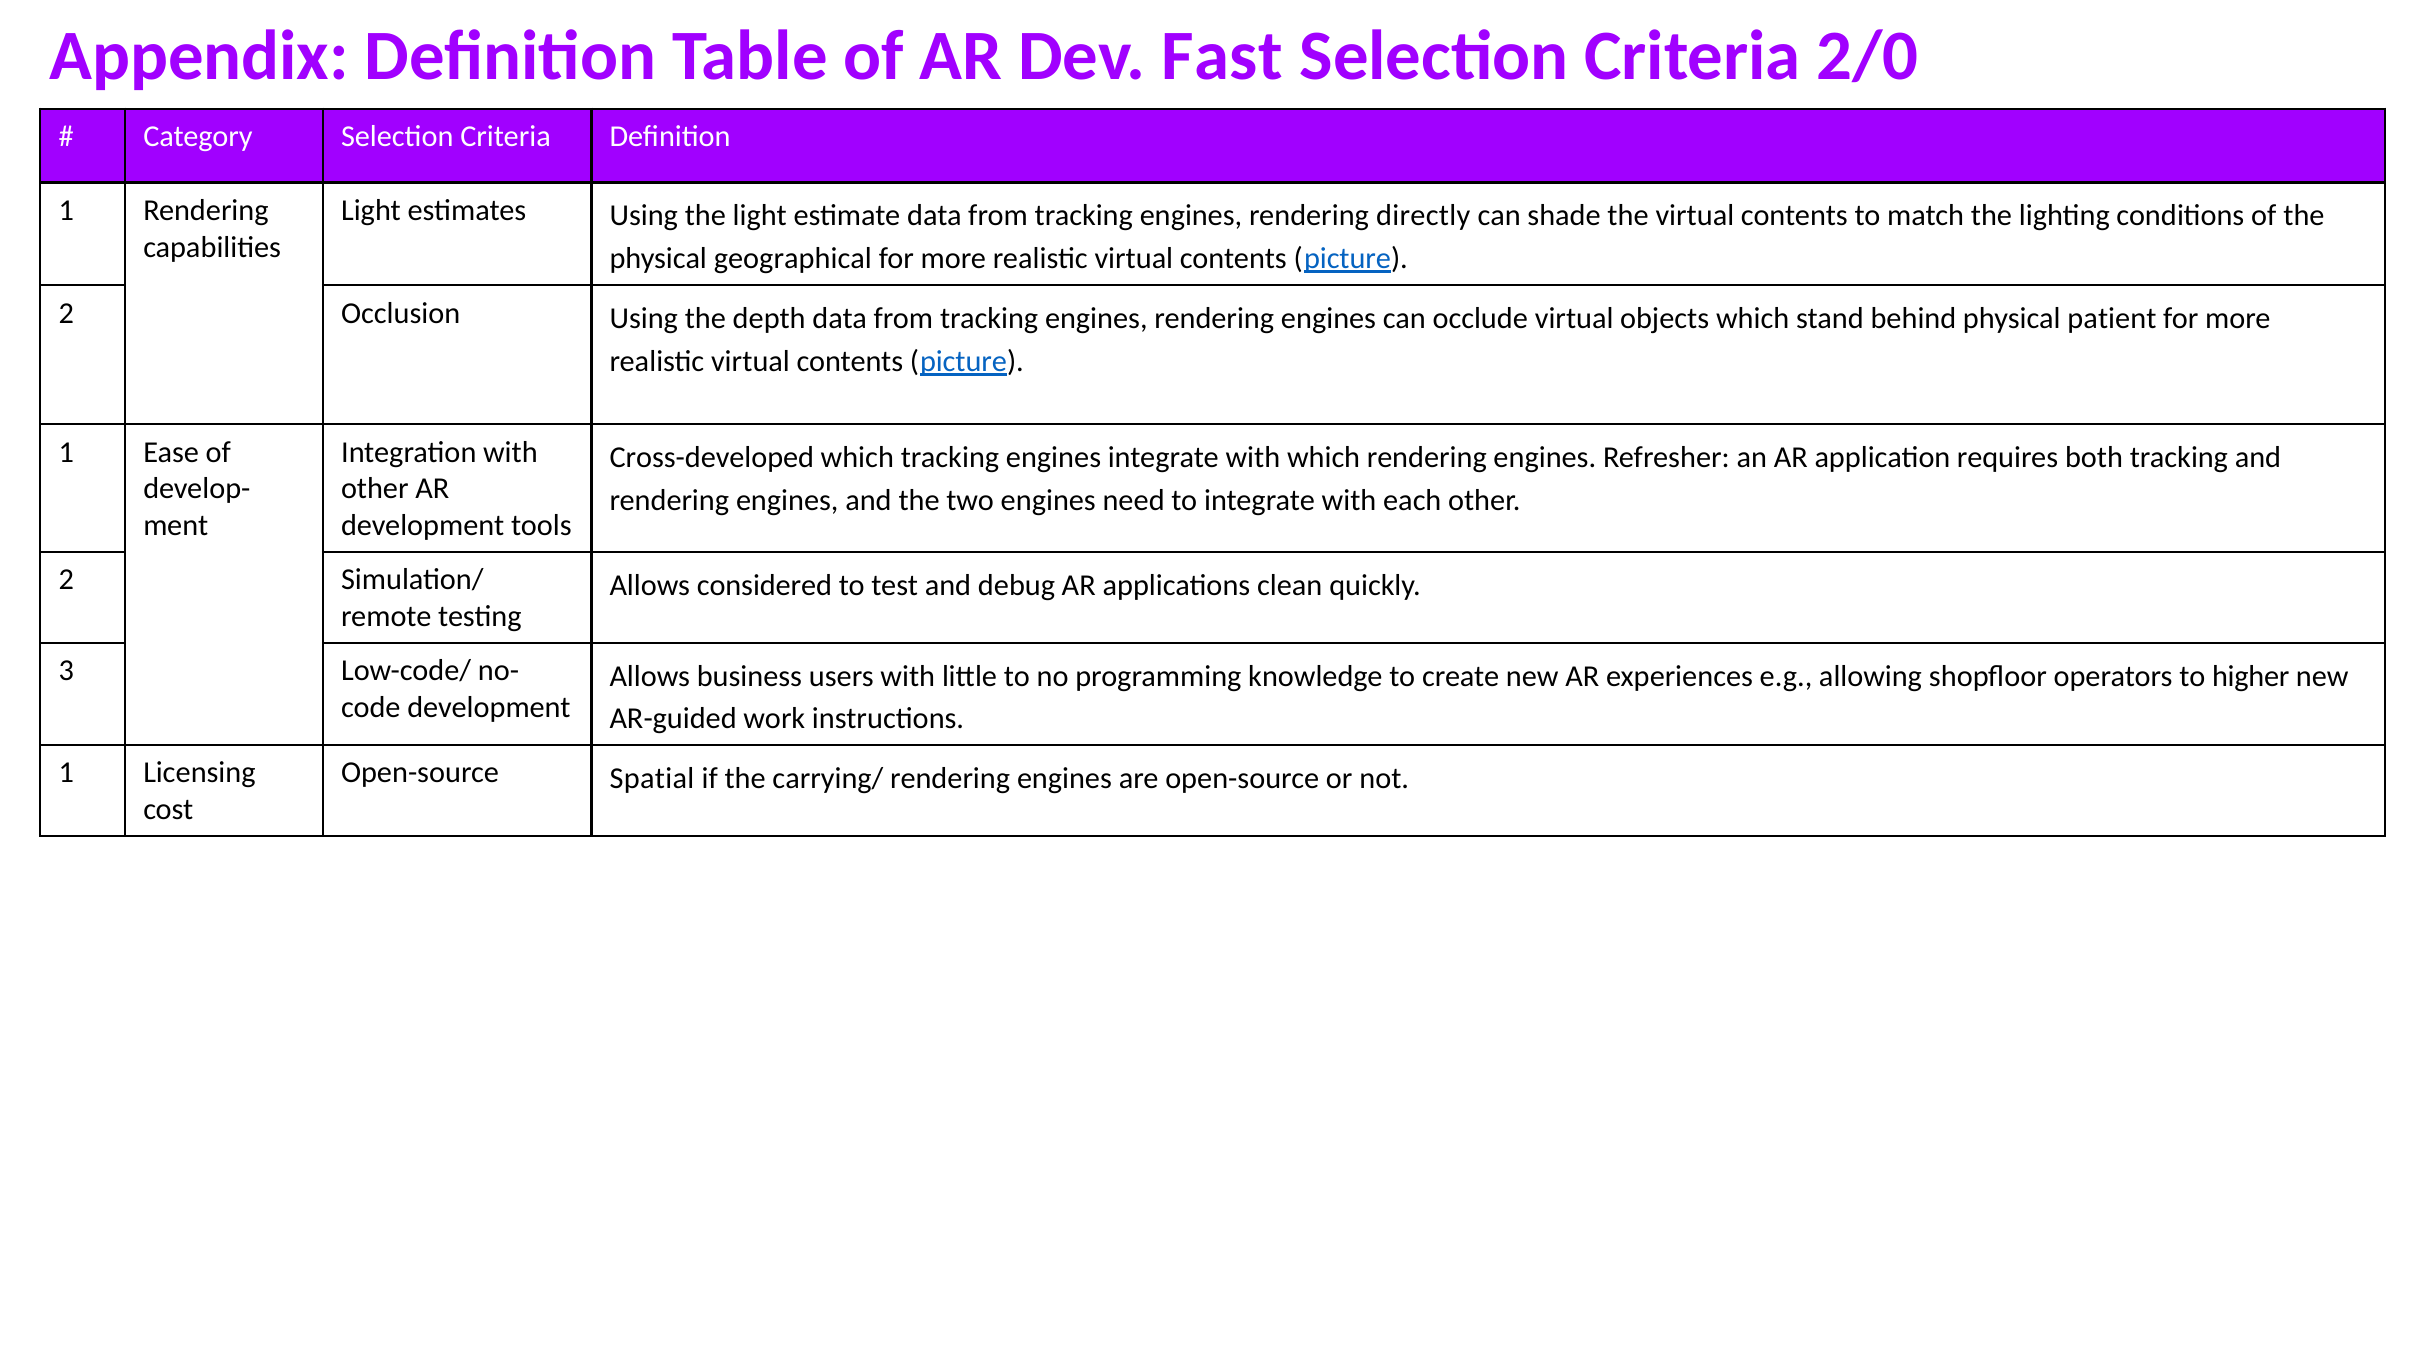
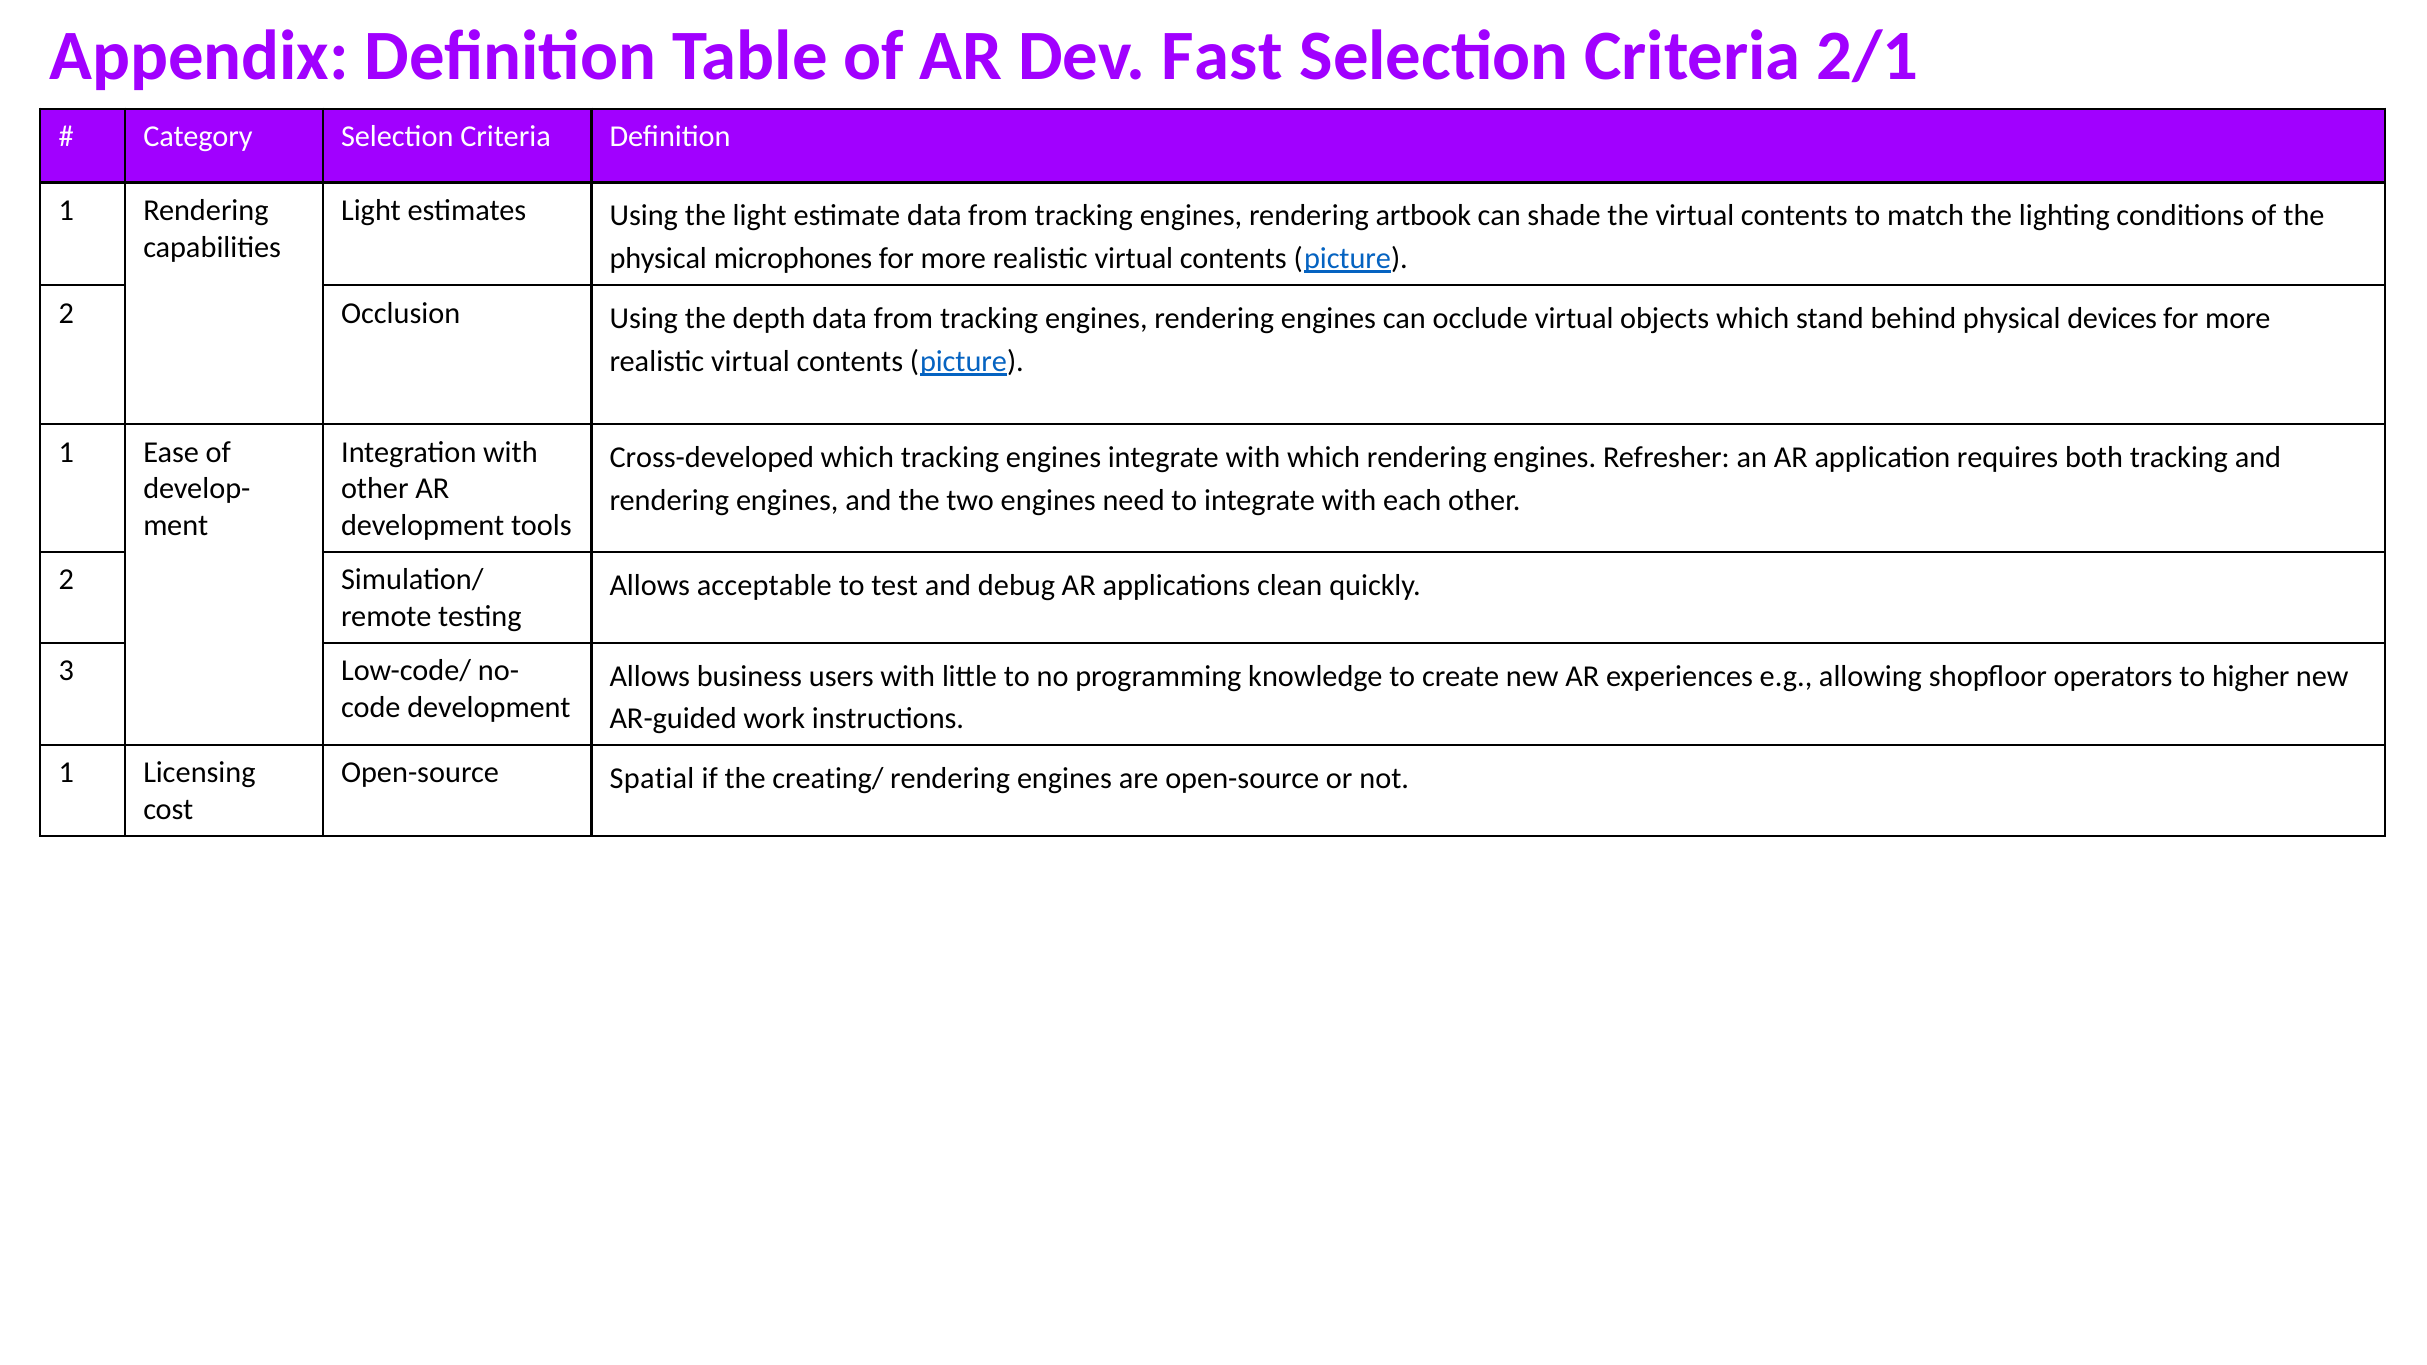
2/0: 2/0 -> 2/1 (1868, 56)
directly: directly -> artbook (1423, 216)
geographical: geographical -> microphones (793, 258)
patient: patient -> devices (2112, 319)
considered: considered -> acceptable (764, 585)
carrying/: carrying/ -> creating/ (828, 778)
